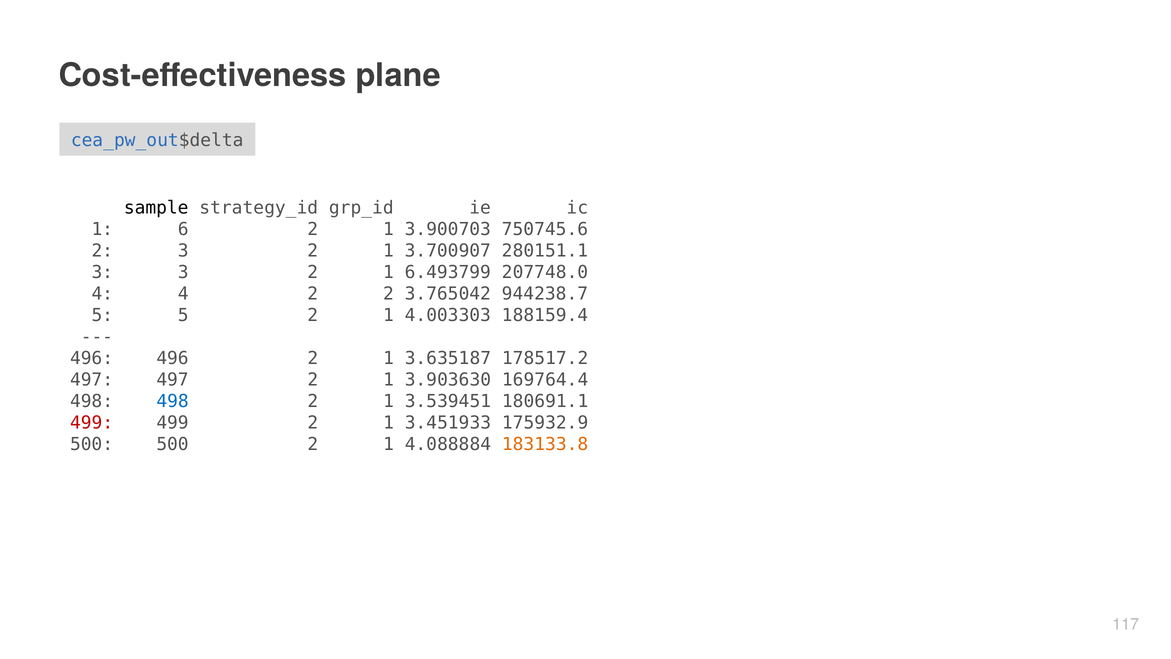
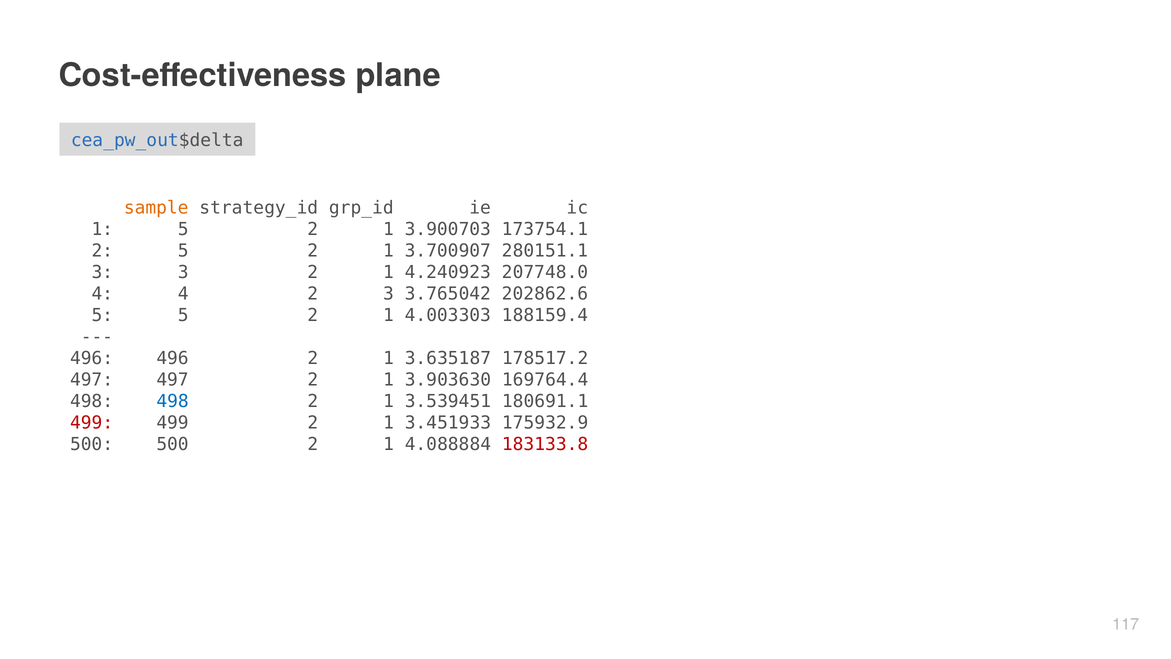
sample colour: black -> orange (156, 208)
1 6: 6 -> 5 (183, 229)
750745.6: 750745.6 -> 173754.1 (545, 229)
2 3: 3 -> 5 (183, 251)
6.493799: 6.493799 -> 4.240923 (448, 272)
2 2: 2 -> 3 (388, 294)
944238.7: 944238.7 -> 202862.6 (545, 294)
183133.8 colour: orange -> red (545, 444)
